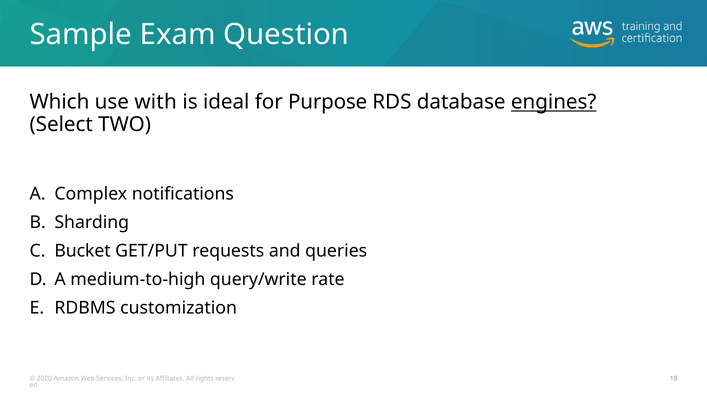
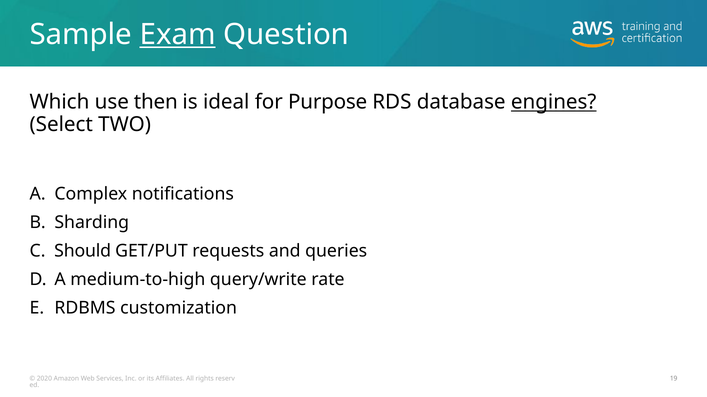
Exam underline: none -> present (178, 35)
with: with -> then (156, 102)
Bucket: Bucket -> Should (83, 251)
